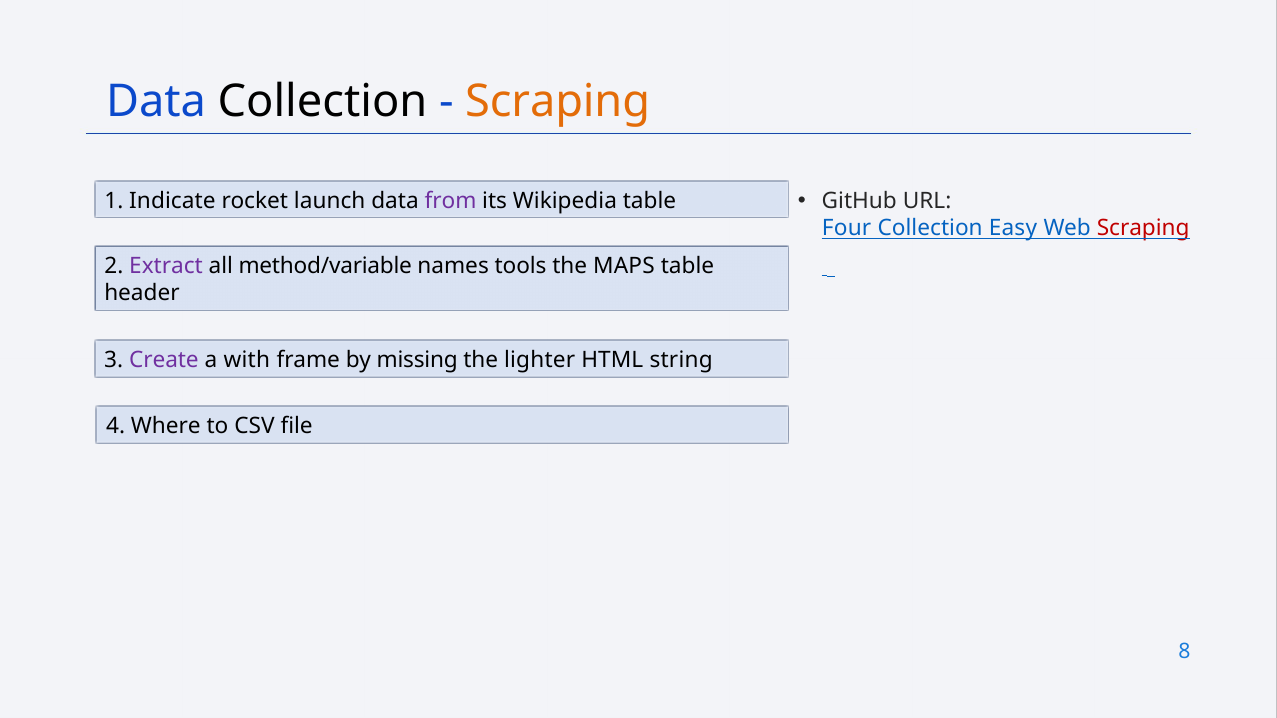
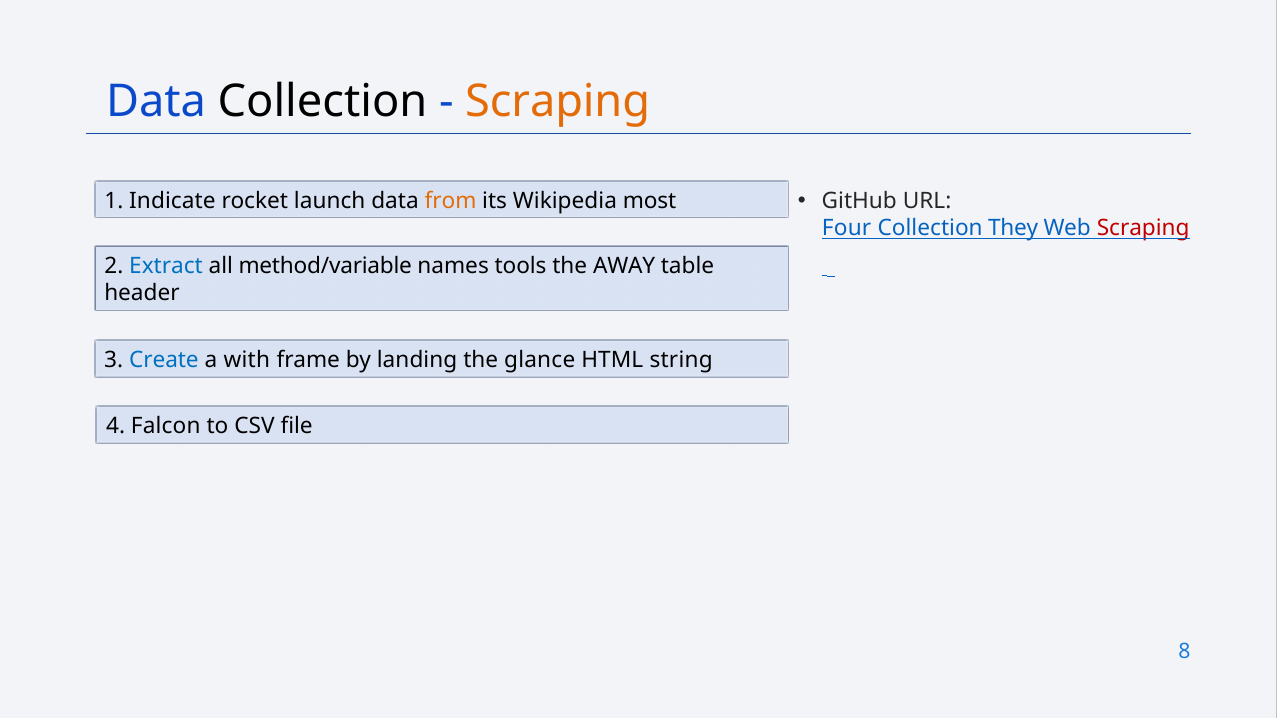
from colour: purple -> orange (451, 201)
Wikipedia table: table -> most (650, 201)
Easy: Easy -> They (1013, 228)
Extract colour: purple -> blue (166, 266)
MAPS: MAPS -> AWAY (624, 266)
Create colour: purple -> blue (164, 361)
missing: missing -> landing (417, 361)
lighter: lighter -> glance (540, 361)
Where: Where -> Falcon (166, 426)
